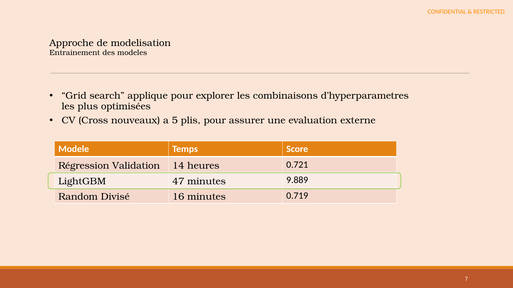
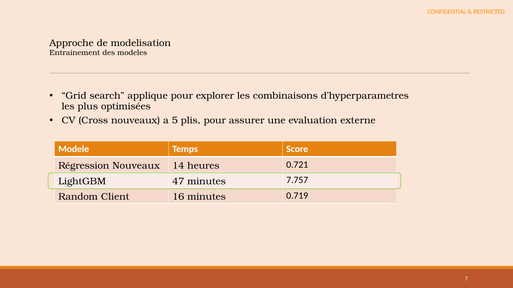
Régression Validation: Validation -> Nouveaux (136, 166)
9.889: 9.889 -> 7.757 (297, 180)
Divisé: Divisé -> Client (115, 197)
